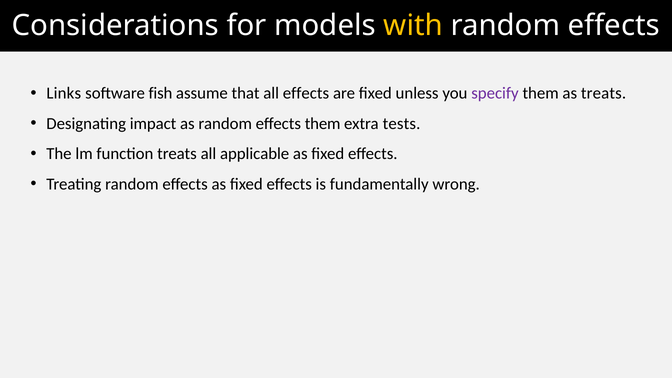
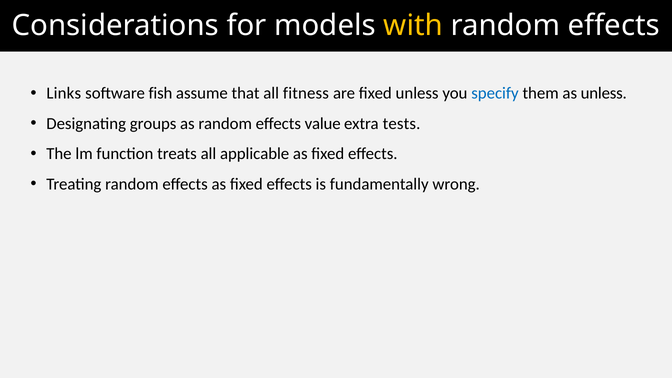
all effects: effects -> fitness (306, 93)
specify colour: purple -> blue (495, 93)
as treats: treats -> unless (604, 93)
impact: impact -> groups (153, 124)
effects them: them -> value (323, 124)
